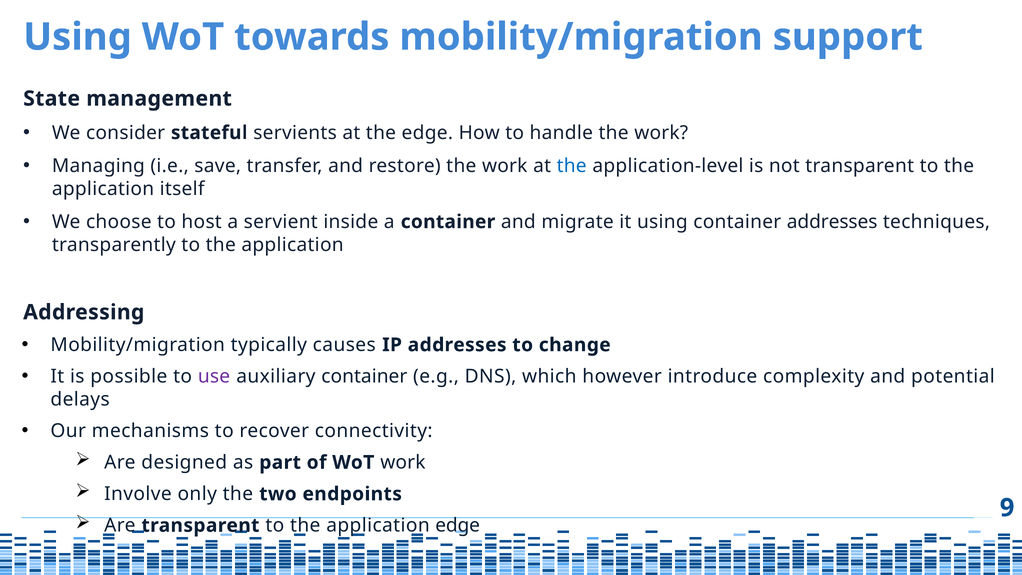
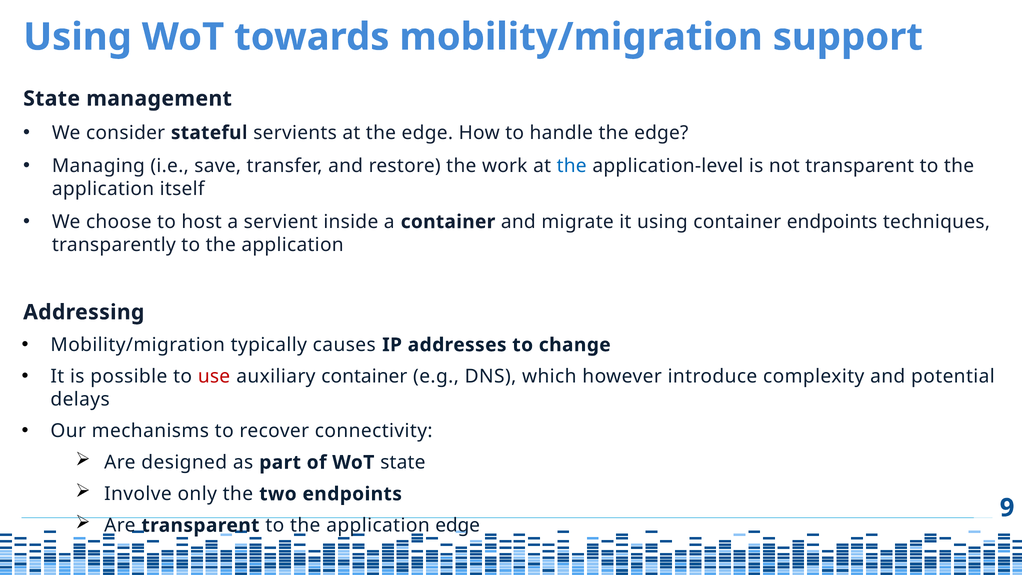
handle the work: work -> edge (661, 133)
container addresses: addresses -> endpoints (832, 222)
use colour: purple -> red (214, 376)
WoT work: work -> state (403, 462)
